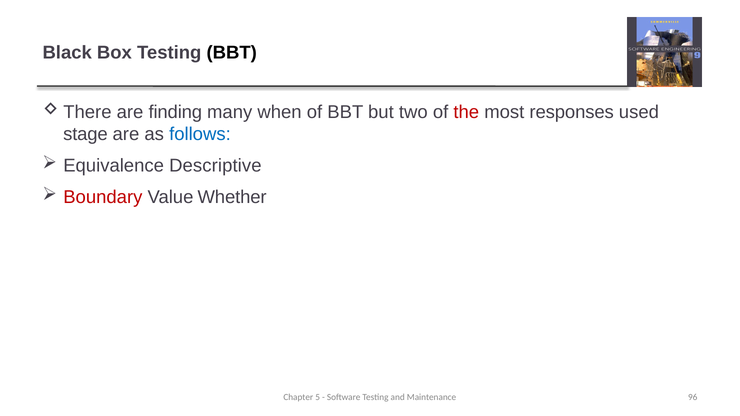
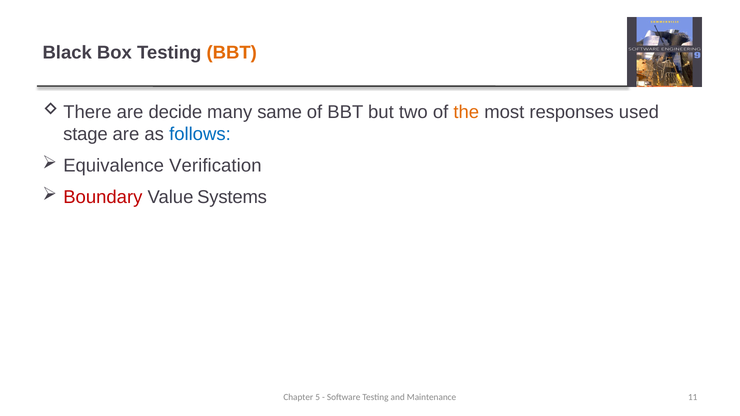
BBT colour: black -> orange (232, 53)
finding: finding -> decide (175, 112)
when: when -> same (280, 112)
the colour: red -> orange (466, 112)
Descriptive: Descriptive -> Verification (215, 166)
Whether: Whether -> Systems (232, 197)
96: 96 -> 11 (693, 397)
